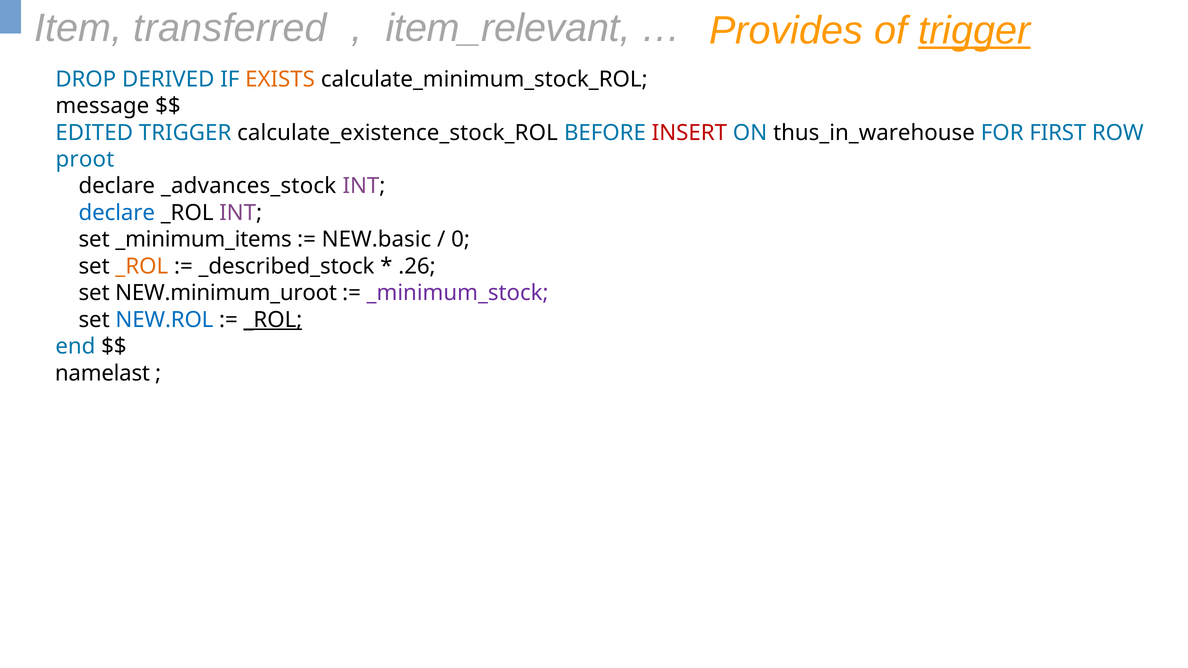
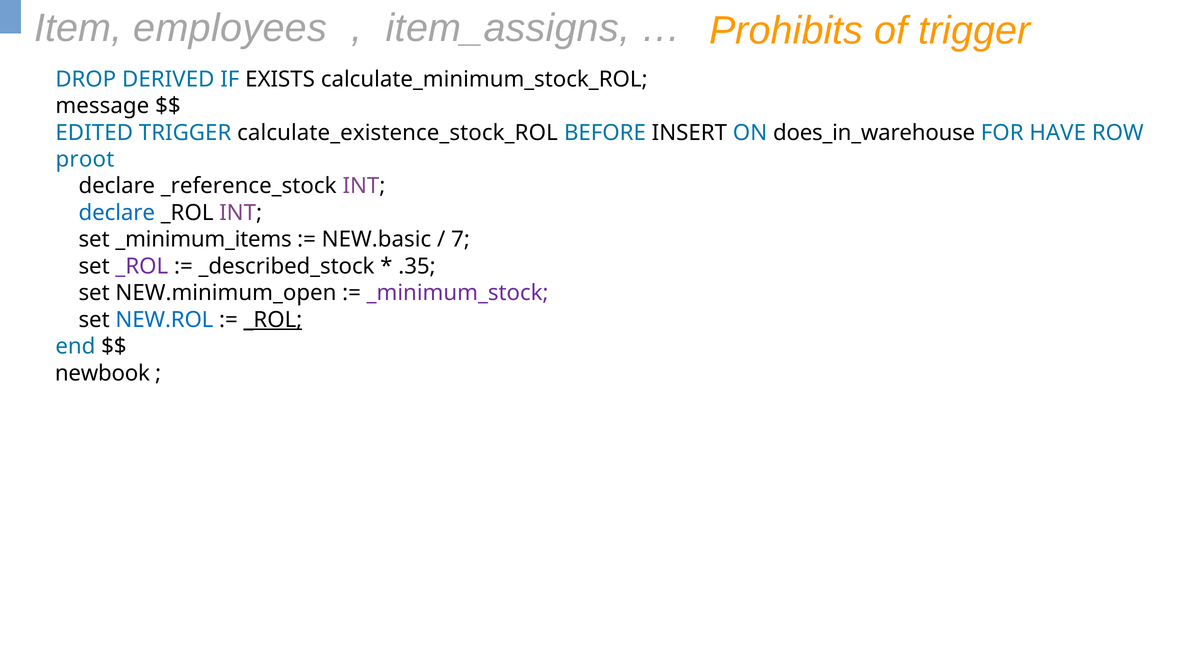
transferred: transferred -> employees (230, 28)
item_relevant: item_relevant -> item_assigns (508, 28)
Provides: Provides -> Prohibits (786, 31)
trigger underline: present -> none (974, 31)
EXISTS colour: orange -> black (280, 79)
INSERT colour: red -> black (689, 133)
thus_in_warehouse: thus_in_warehouse -> does_in_warehouse (874, 133)
FIRST: FIRST -> HAVE (1058, 133)
_advances_stock: _advances_stock -> _reference_stock (249, 186)
0: 0 -> 7 (461, 240)
_ROL colour: orange -> purple (142, 266)
.26: .26 -> .35 (417, 266)
NEW.minimum_uroot: NEW.minimum_uroot -> NEW.minimum_open (226, 293)
namelast: namelast -> newbook (102, 373)
